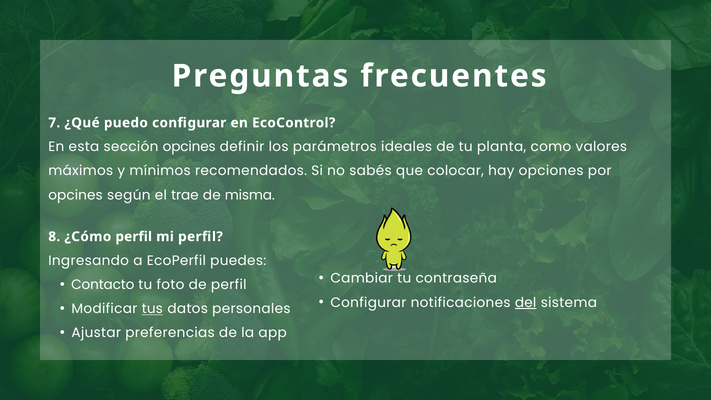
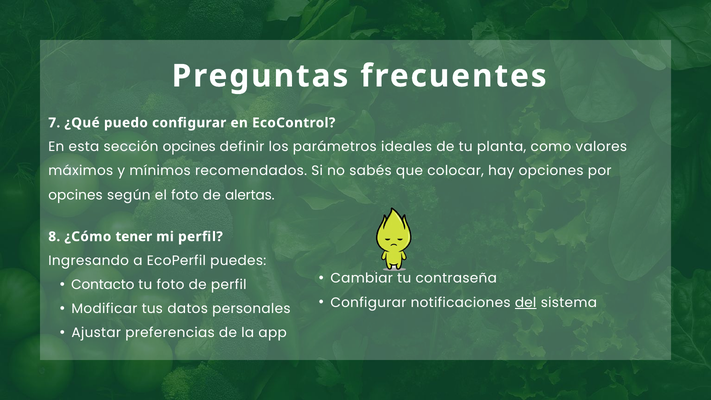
el trae: trae -> foto (185, 195)
misma: misma -> alertas (250, 195)
¿Cómo perfil: perfil -> tener (134, 237)
tus underline: present -> none (152, 309)
